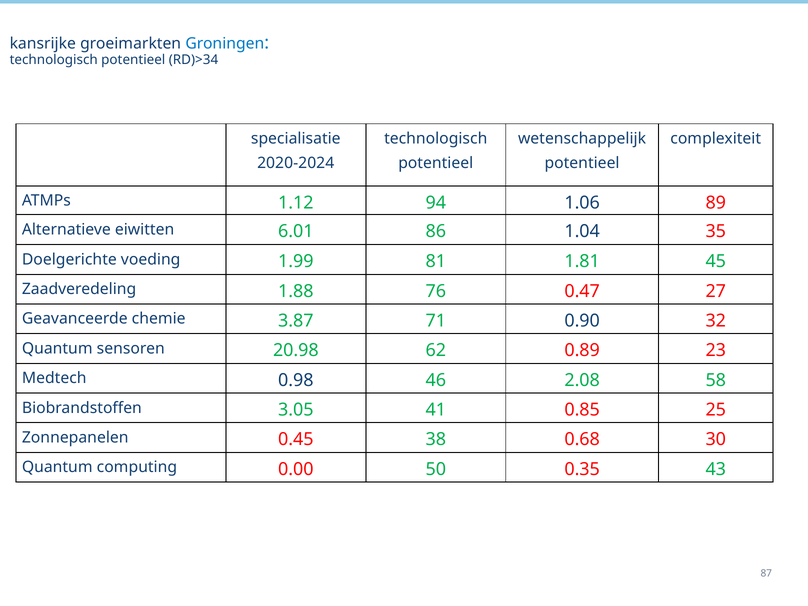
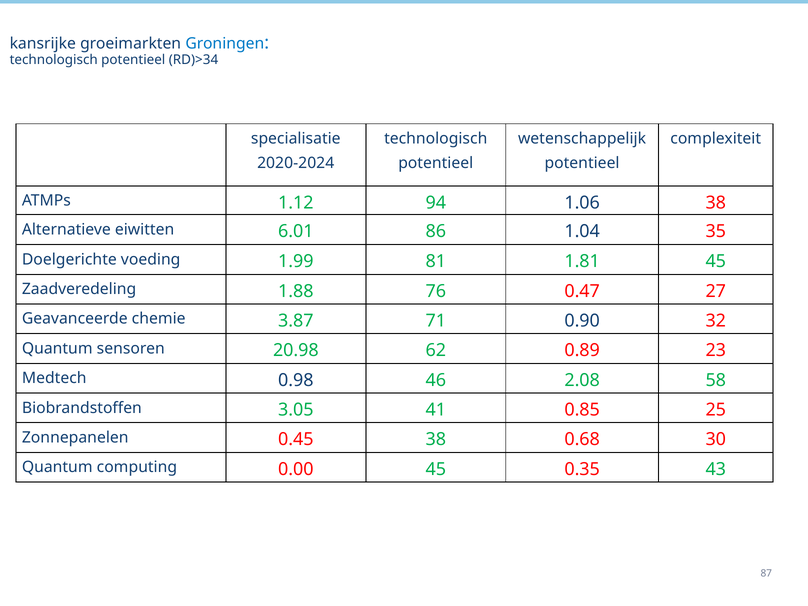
1.06 89: 89 -> 38 (716, 203)
0.00 50: 50 -> 45 (436, 469)
